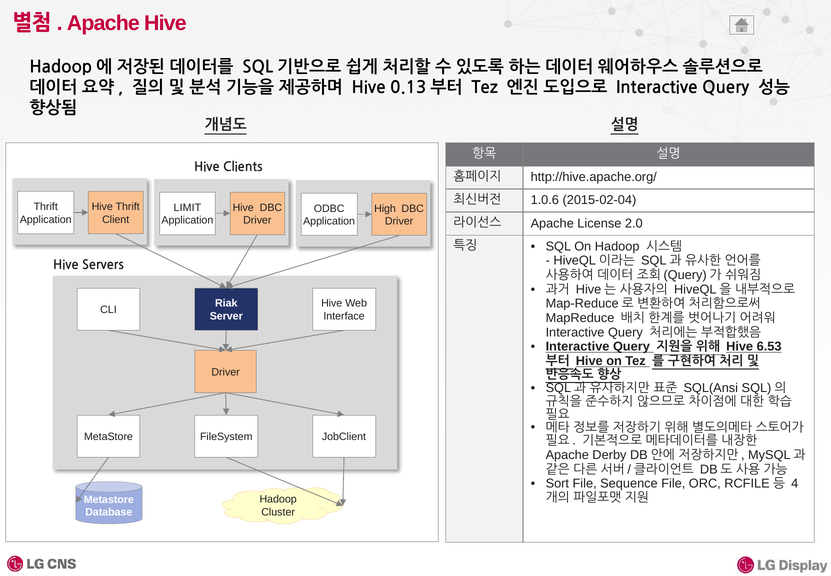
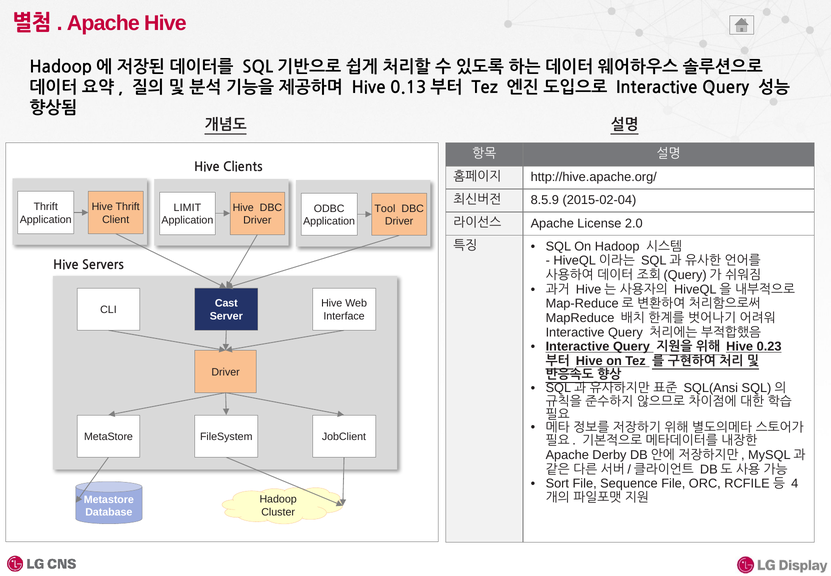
1.0.6: 1.0.6 -> 8.5.9 (545, 200)
High: High -> Tool (385, 208)
Riak: Riak -> Cast (226, 303)
6.53: 6.53 -> 0.23 (769, 346)
